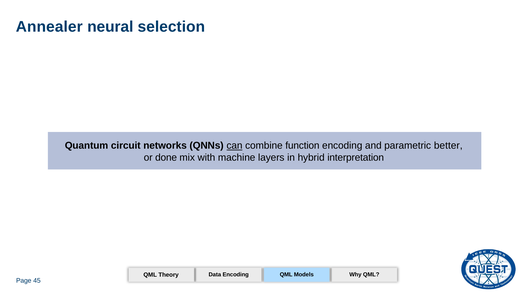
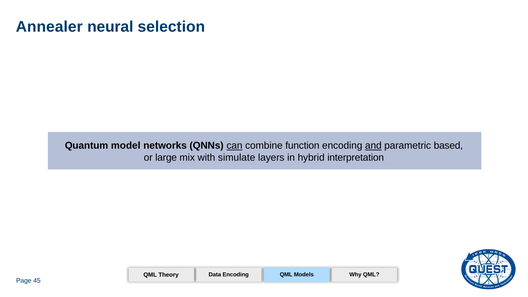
circuit: circuit -> model (126, 146)
and underline: none -> present (373, 146)
better: better -> based (448, 146)
done: done -> large (166, 158)
machine: machine -> simulate (237, 158)
